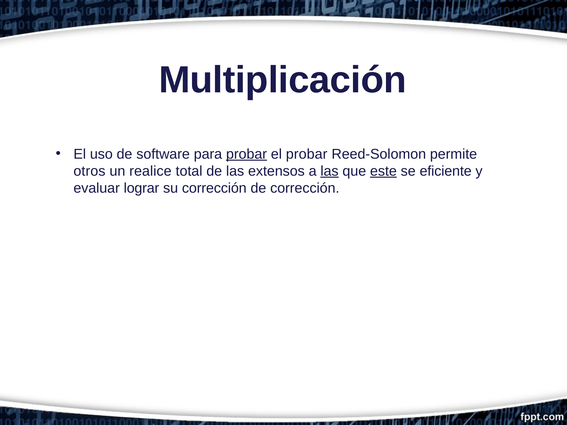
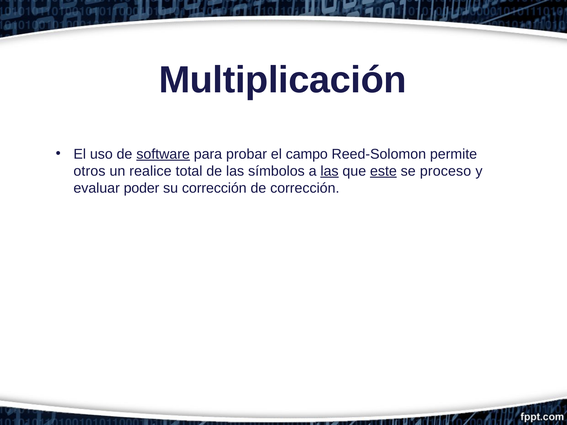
software underline: none -> present (163, 154)
probar underline: present -> none (247, 154)
el probar: probar -> campo (307, 154)
extensos: extensos -> símbolos (276, 171)
eficiente: eficiente -> proceso (446, 171)
lograr: lograr -> poder (142, 188)
